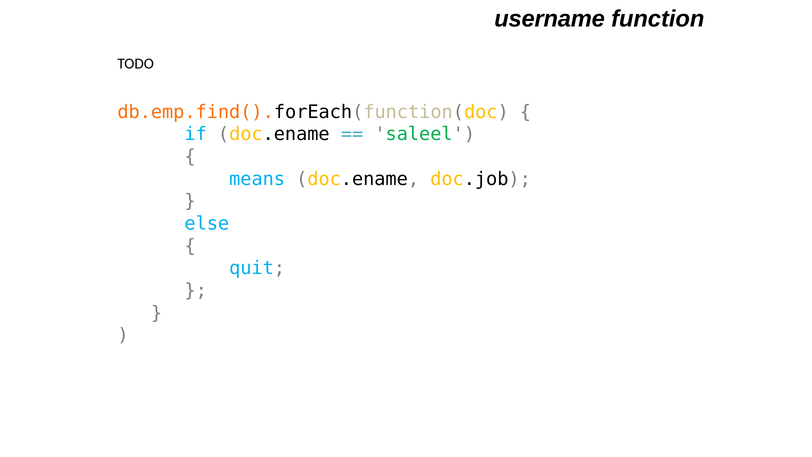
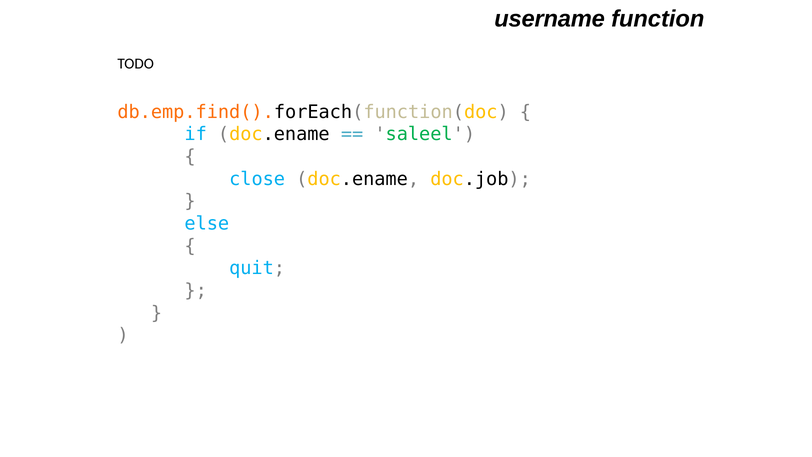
means: means -> close (257, 179)
